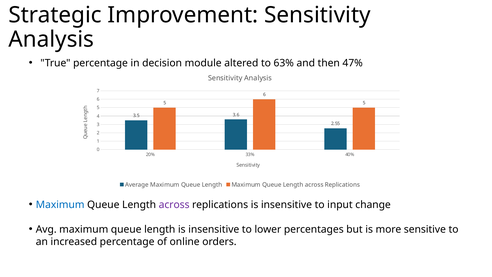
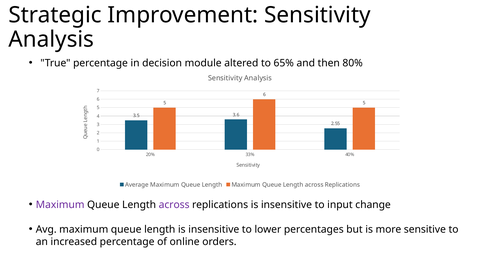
63%: 63% -> 65% (284, 63)
47%: 47% -> 80% (353, 63)
Maximum colour: blue -> purple (60, 205)
